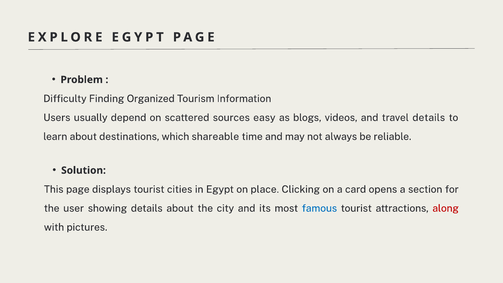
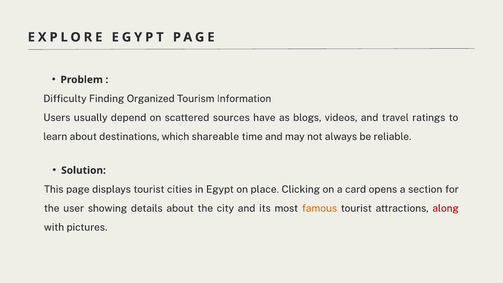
easy: easy -> have (264, 118)
travel details: details -> ratings (429, 118)
famous colour: blue -> orange (319, 208)
